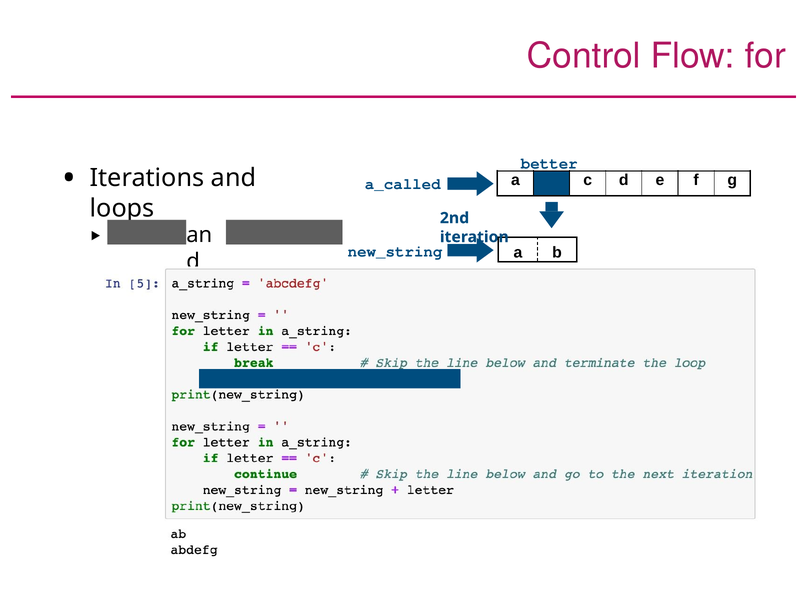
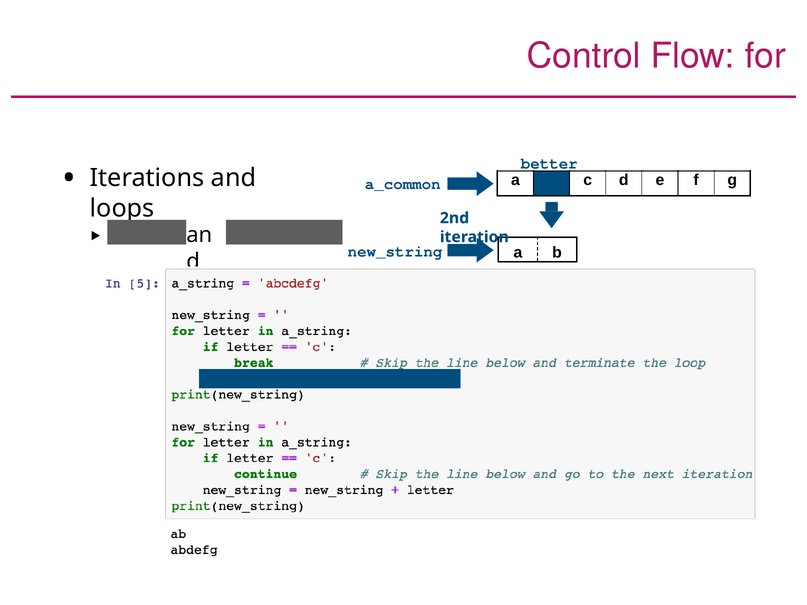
a_called: a_called -> a_common (403, 184)
